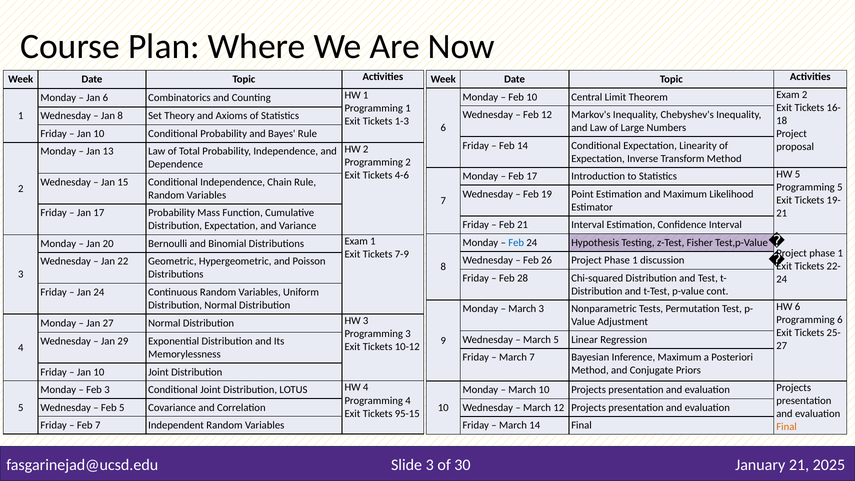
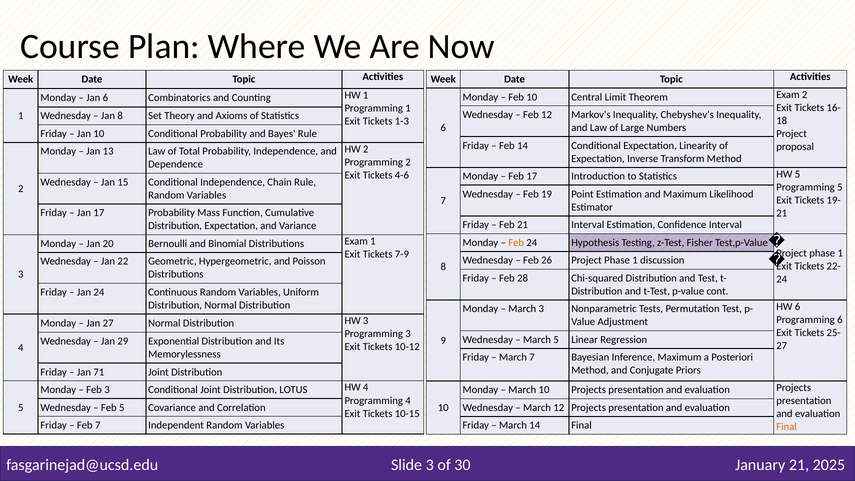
Feb colour: blue -> orange (516, 243)
10: 10 -> 71 (99, 372)
95-15: 95-15 -> 10-15 (407, 413)
